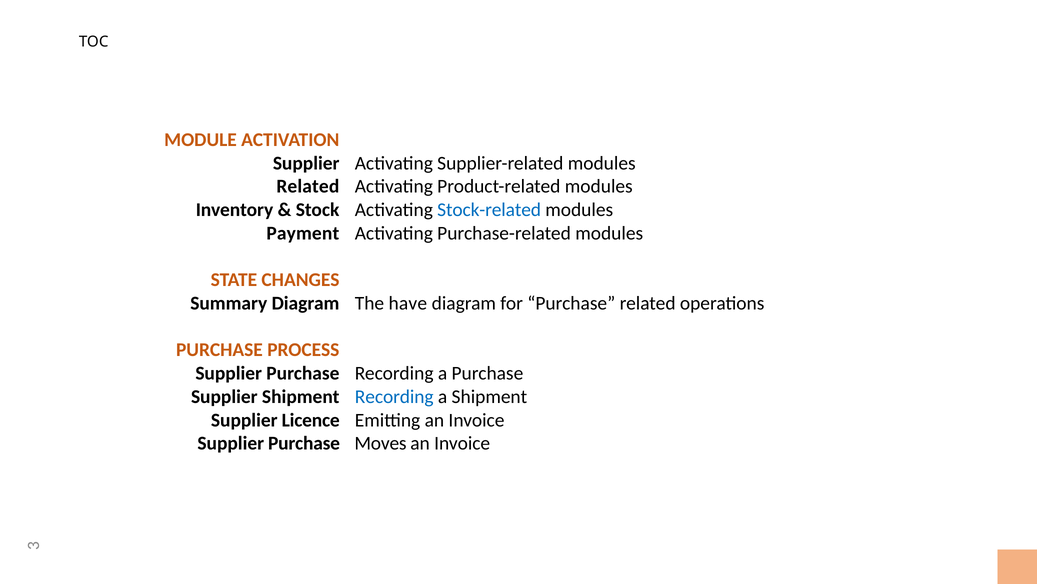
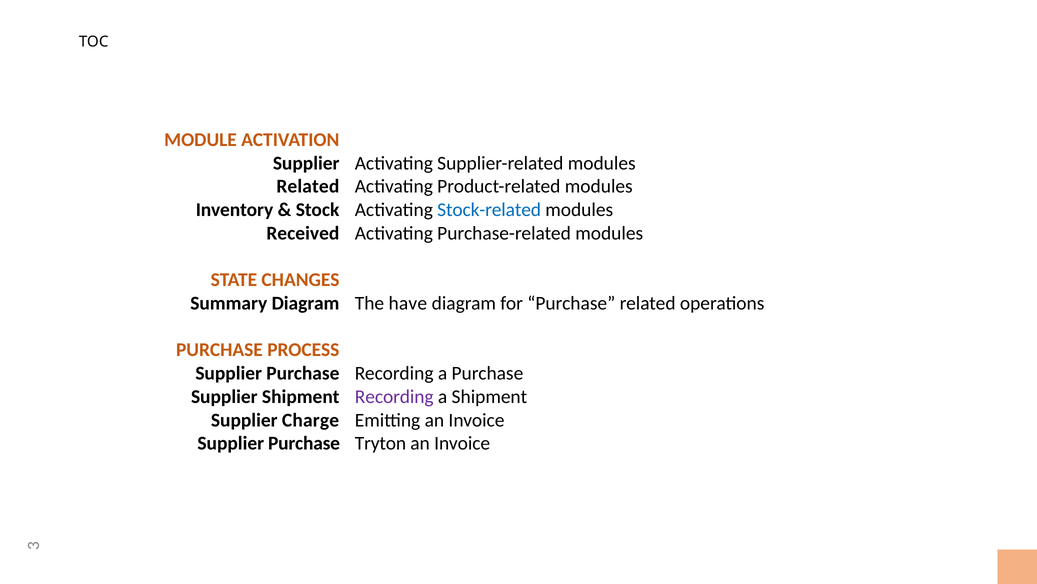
Payment: Payment -> Received (303, 233)
Recording colour: blue -> purple (394, 396)
Licence: Licence -> Charge (311, 420)
Moves: Moves -> Tryton (380, 443)
